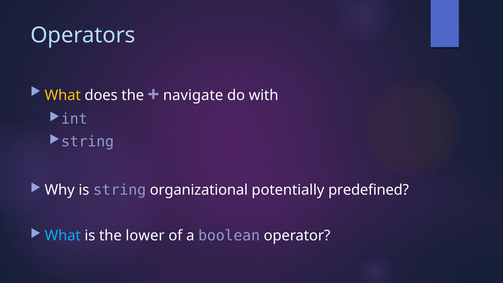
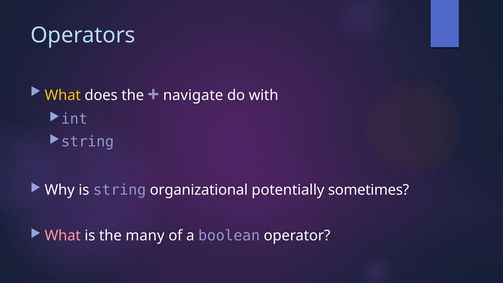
predefined: predefined -> sometimes (369, 190)
What colour: light blue -> pink (63, 236)
lower: lower -> many (145, 236)
